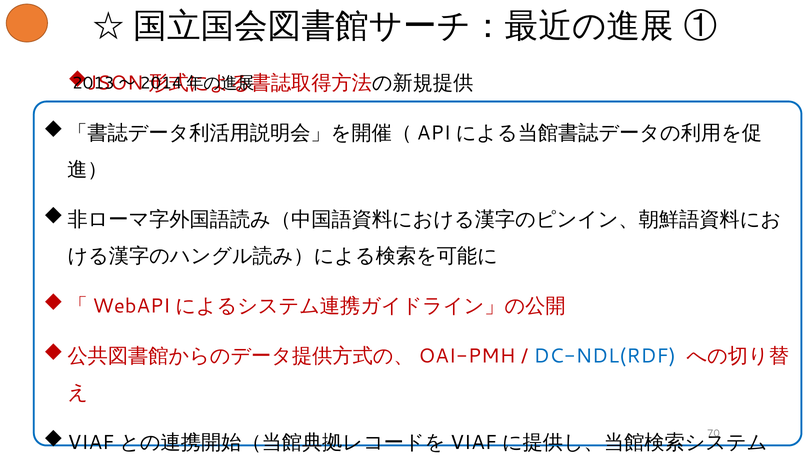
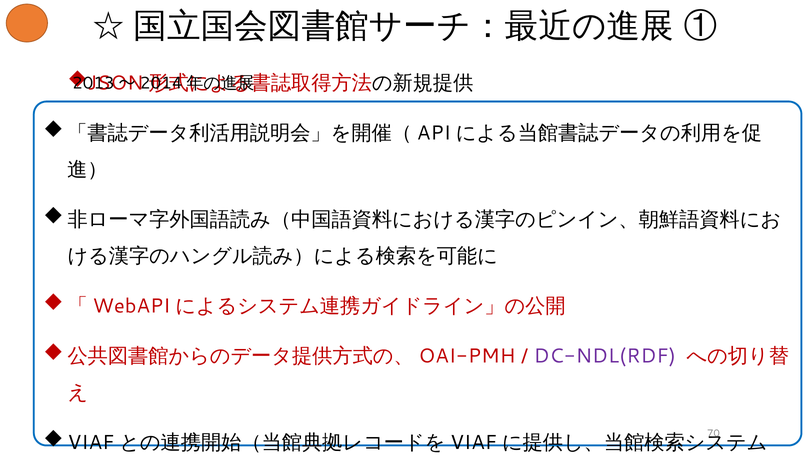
DC-NDL(RDF colour: blue -> purple (605, 356)
